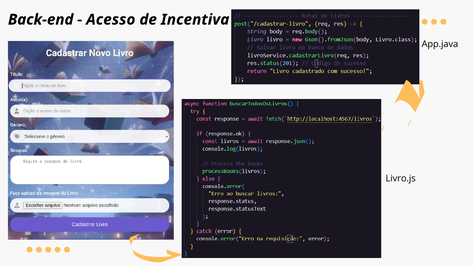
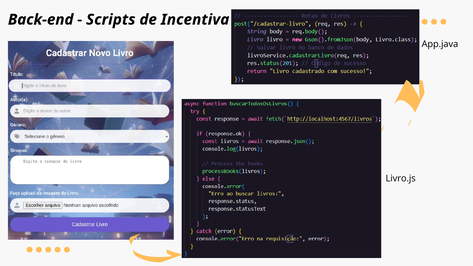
Acesso: Acesso -> Scripts (111, 20)
